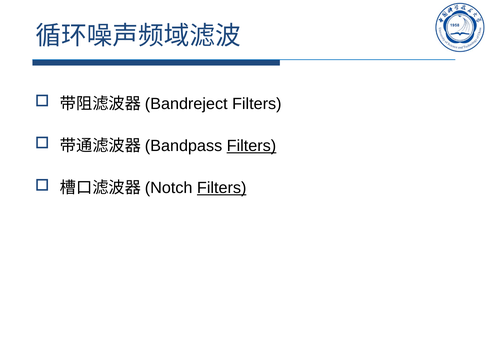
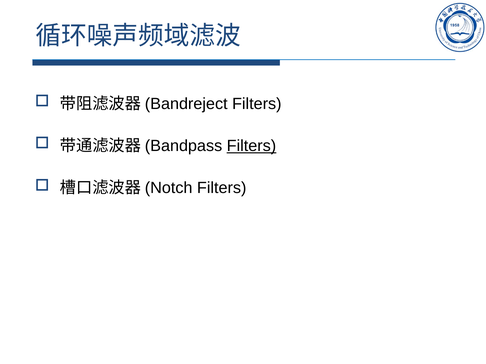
Filters underline: present -> none (222, 188)
